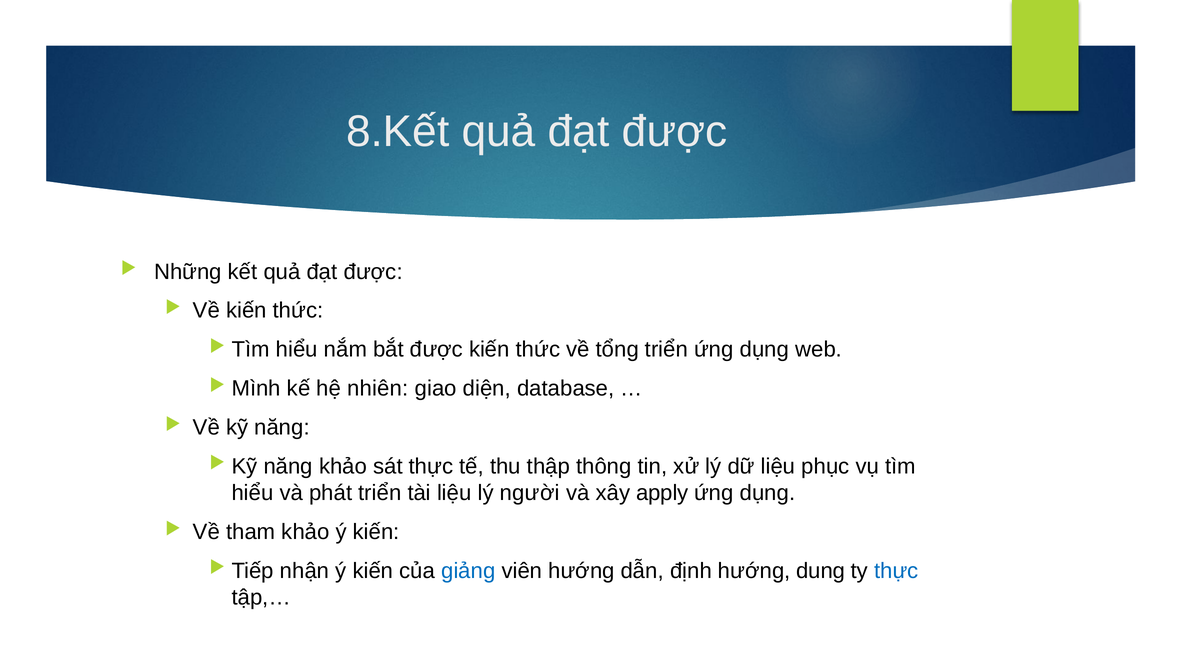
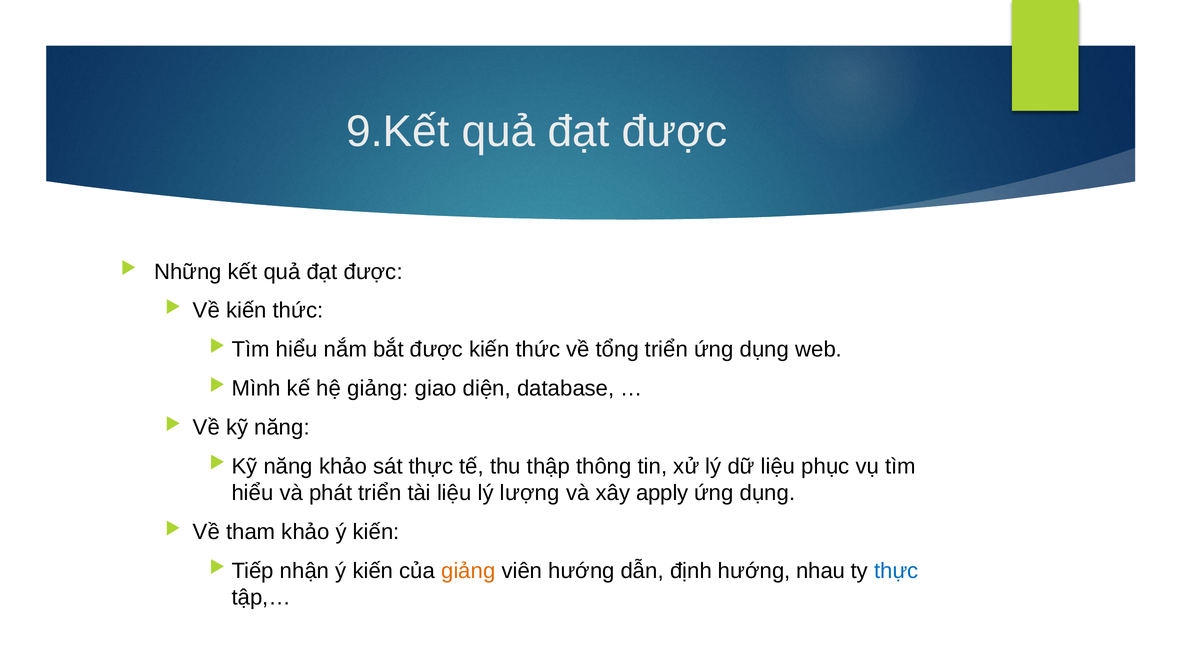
8.Kết: 8.Kết -> 9.Kết (398, 132)
hệ nhiên: nhiên -> giảng (378, 388)
người: người -> lượng (530, 493)
giảng colour: blue -> orange (468, 571)
dung: dung -> nhau (821, 571)
